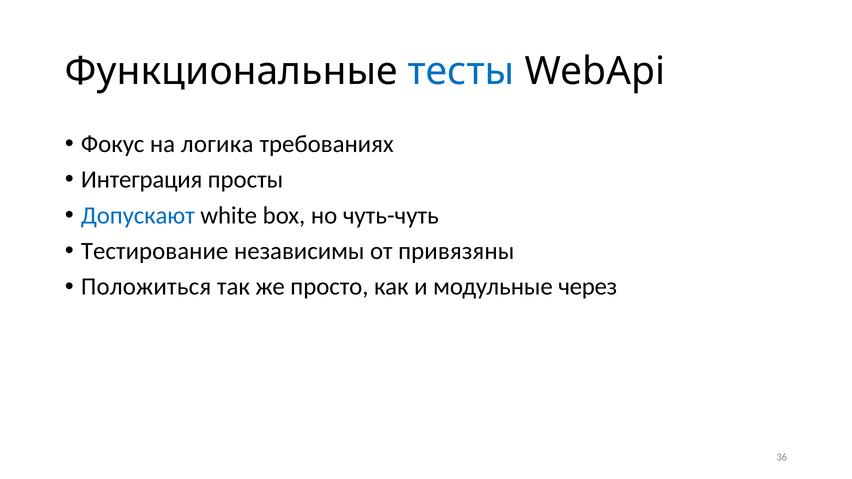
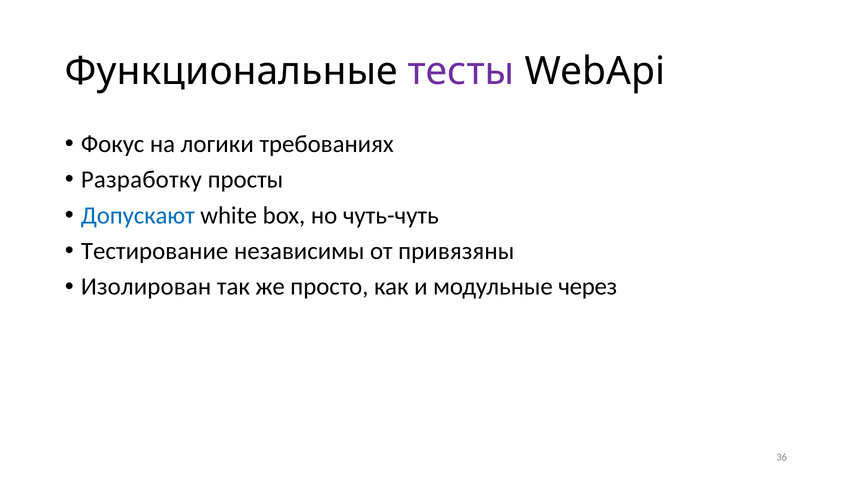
тесты colour: blue -> purple (461, 72)
логика: логика -> логики (217, 144)
Интеграция: Интеграция -> Разработку (141, 180)
Положиться: Положиться -> Изолирован (146, 287)
